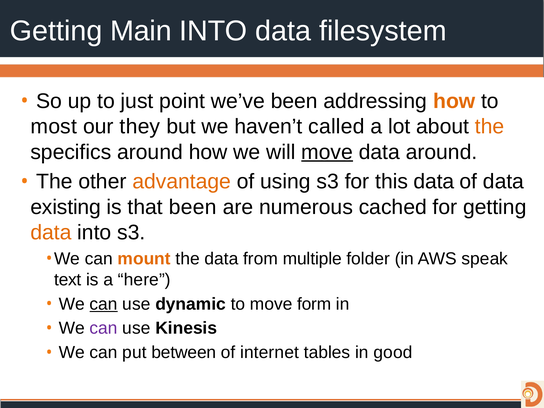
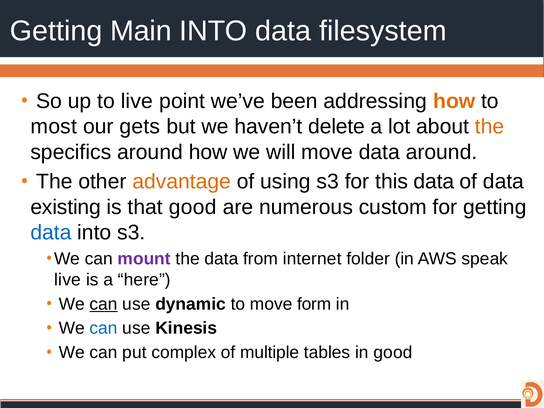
to just: just -> live (137, 101)
they: they -> gets (140, 127)
called: called -> delete (337, 127)
move underline: present -> none (327, 152)
that been: been -> good (193, 207)
cached: cached -> custom (393, 207)
data colour: orange -> blue (51, 232)
mount colour: orange -> purple (144, 259)
multiple: multiple -> internet (312, 259)
text: text -> live (68, 280)
can colour: purple -> blue (104, 328)
between: between -> complex (184, 353)
internet: internet -> multiple (270, 353)
